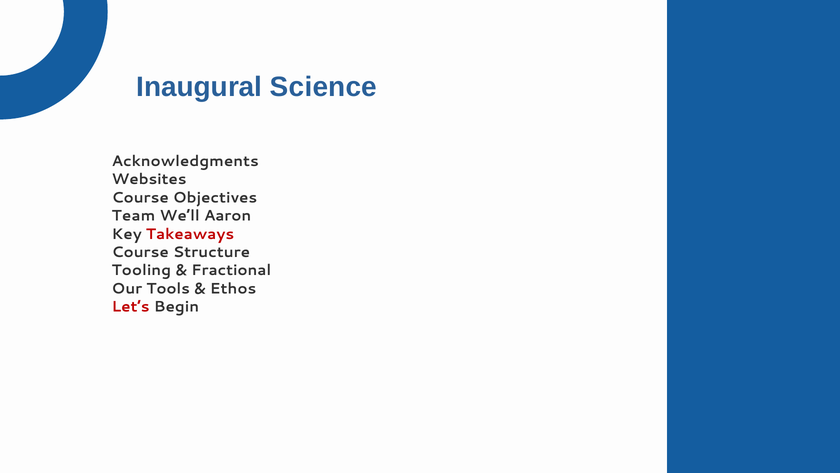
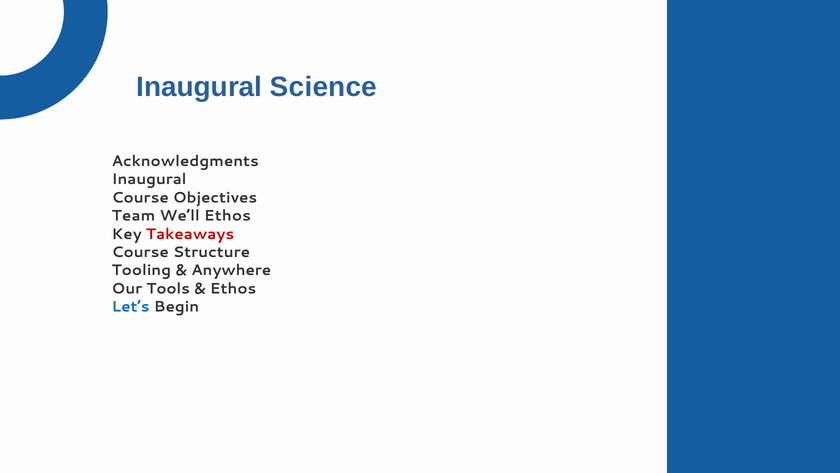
Websites: Websites -> Inaugural (149, 179)
We’ll Aaron: Aaron -> Ethos (227, 216)
Fractional: Fractional -> Anywhere (231, 270)
Let’s colour: red -> blue (131, 307)
